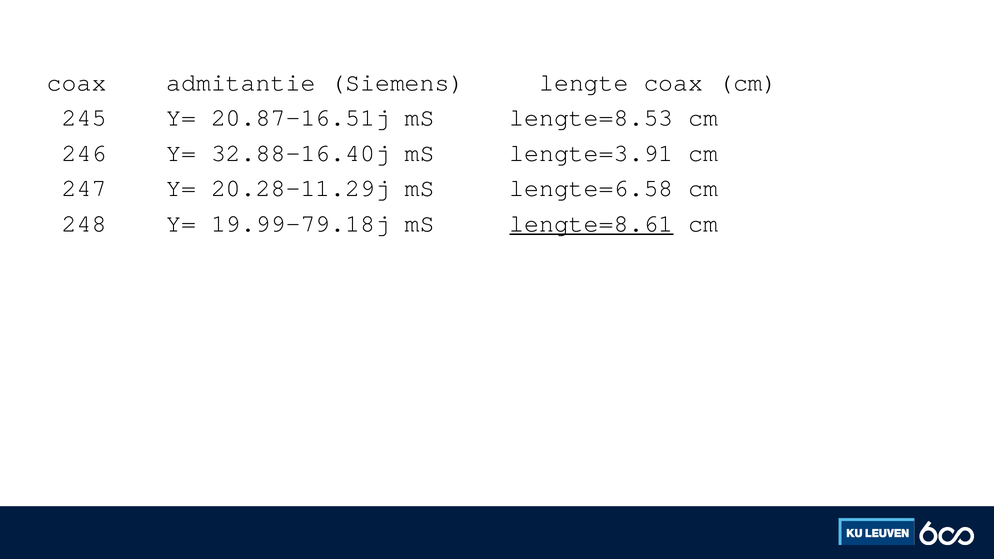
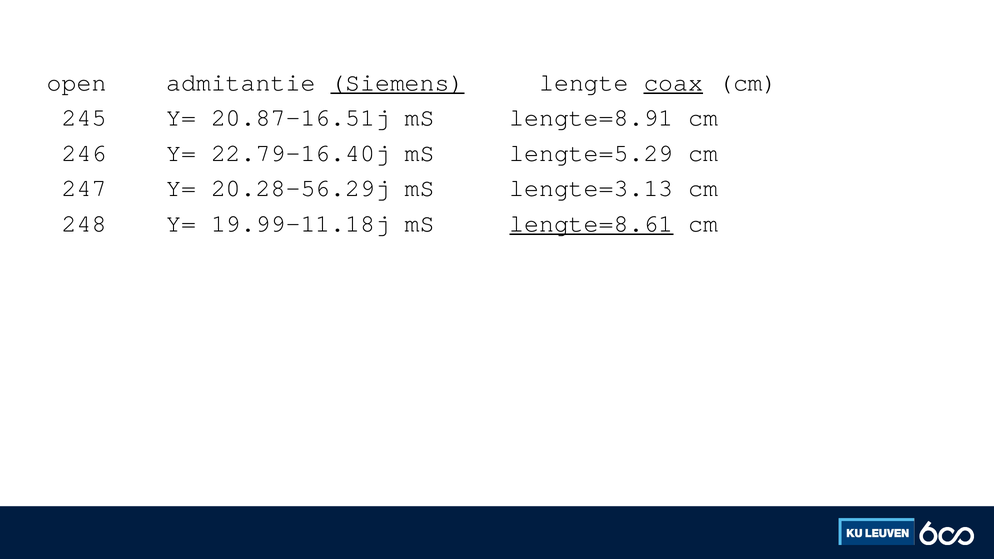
coax: coax -> open (77, 83)
Siemens underline: none -> present (397, 83)
coax underline: none -> present (673, 83)
lengte=8.53: lengte=8.53 -> lengte=8.91 (591, 118)
32.88-16.40j: 32.88-16.40j -> 22.79-16.40j (301, 153)
lengte=3.91: lengte=3.91 -> lengte=5.29 (591, 153)
20.28-11.29j: 20.28-11.29j -> 20.28-56.29j (301, 188)
lengte=6.58: lengte=6.58 -> lengte=3.13 (591, 188)
19.99-79.18j: 19.99-79.18j -> 19.99-11.18j (301, 223)
